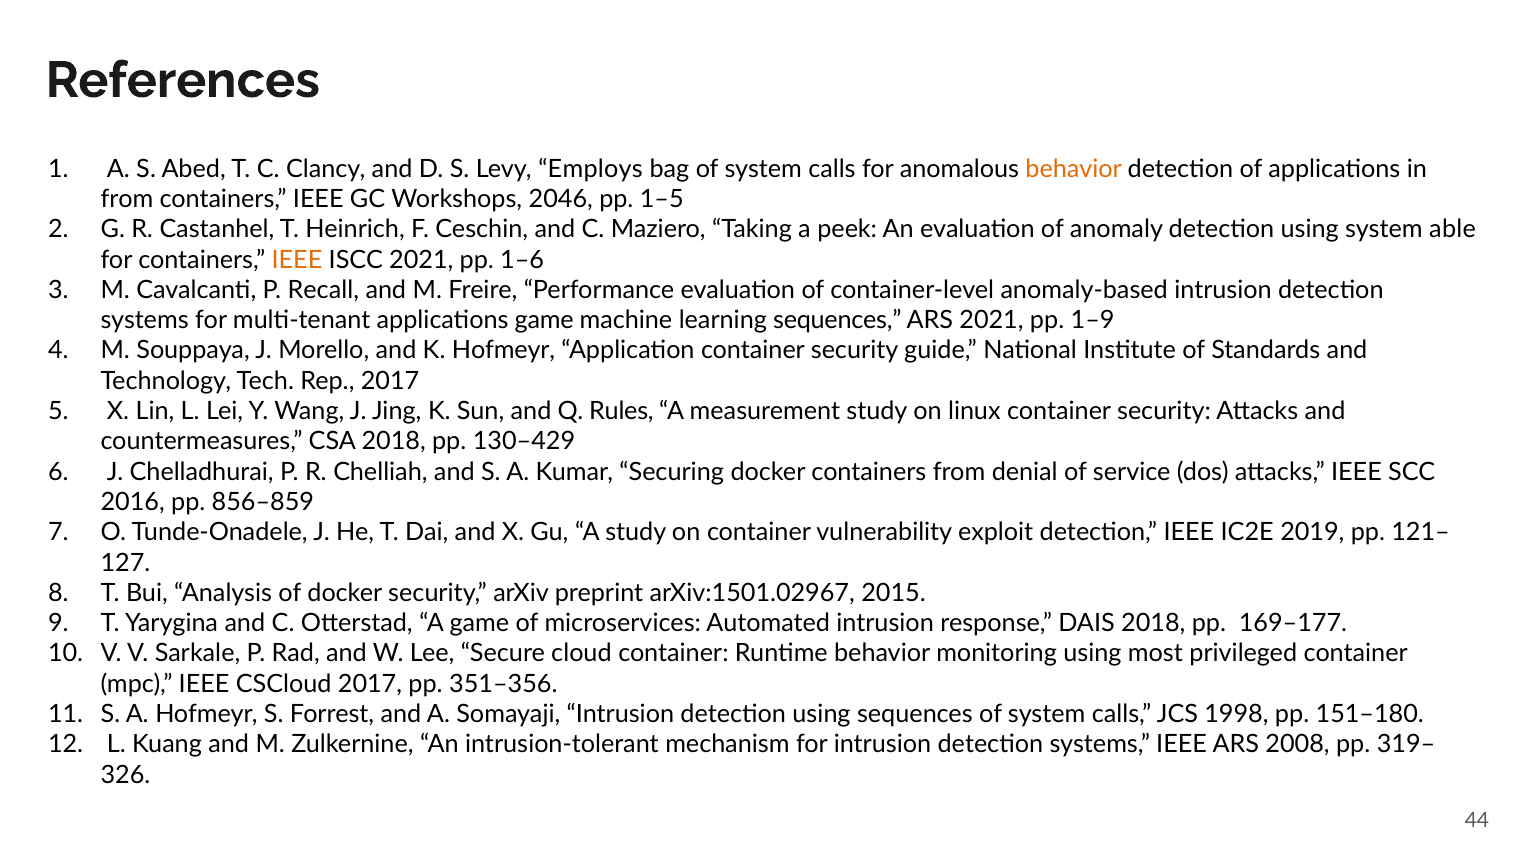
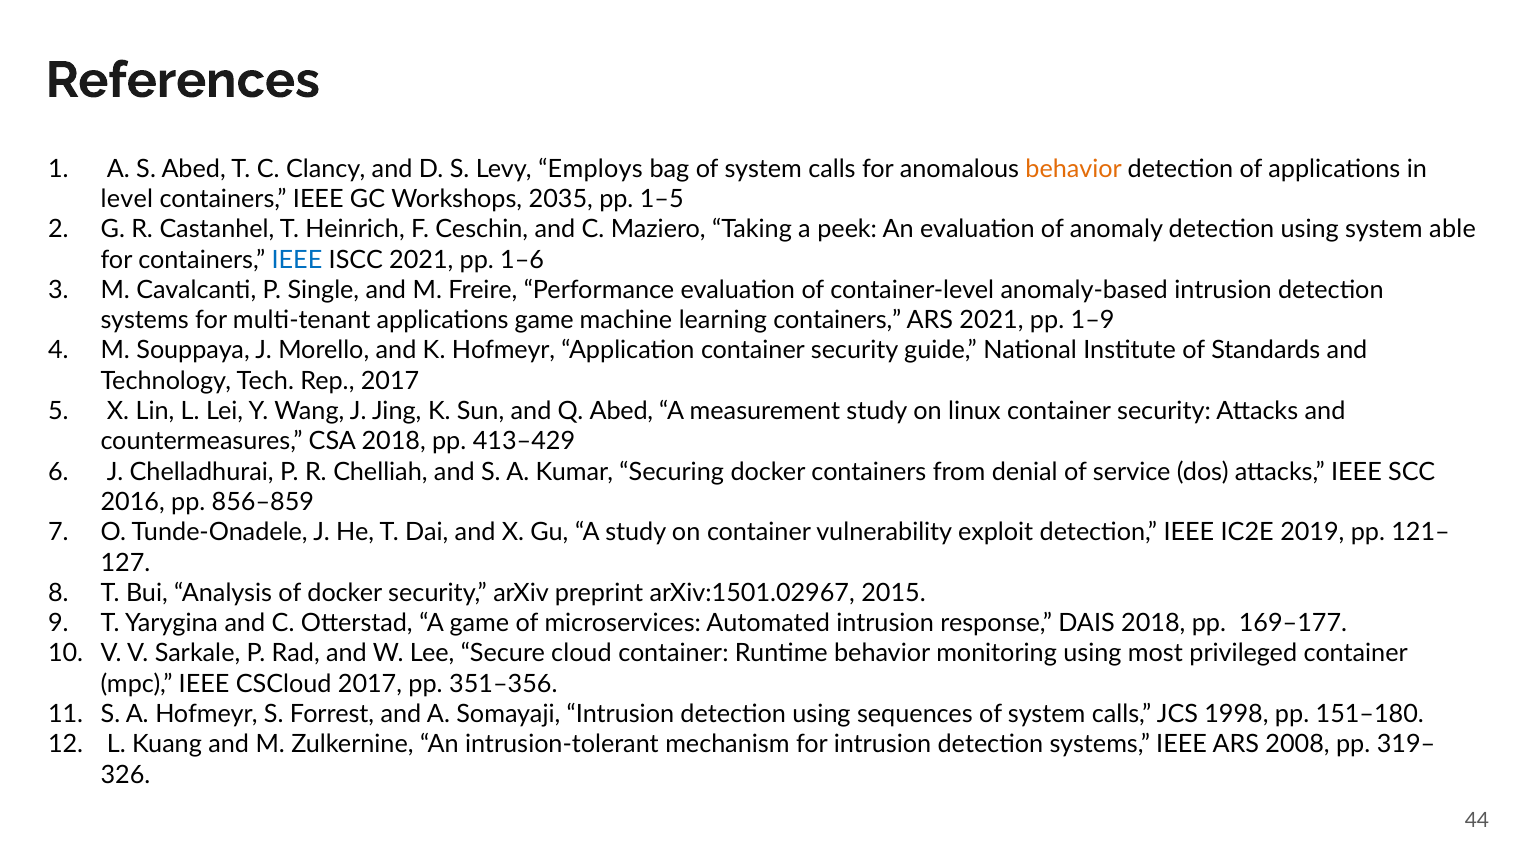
from: from -> level (127, 199)
2046: 2046 -> 2035 (561, 199)
IEEE colour: orange -> blue (297, 260)
Recall: Recall -> Single (323, 290)
learning sequences: sequences -> containers (837, 320)
Q Rules: Rules -> Abed (621, 411)
130–429: 130–429 -> 413–429 (524, 441)
